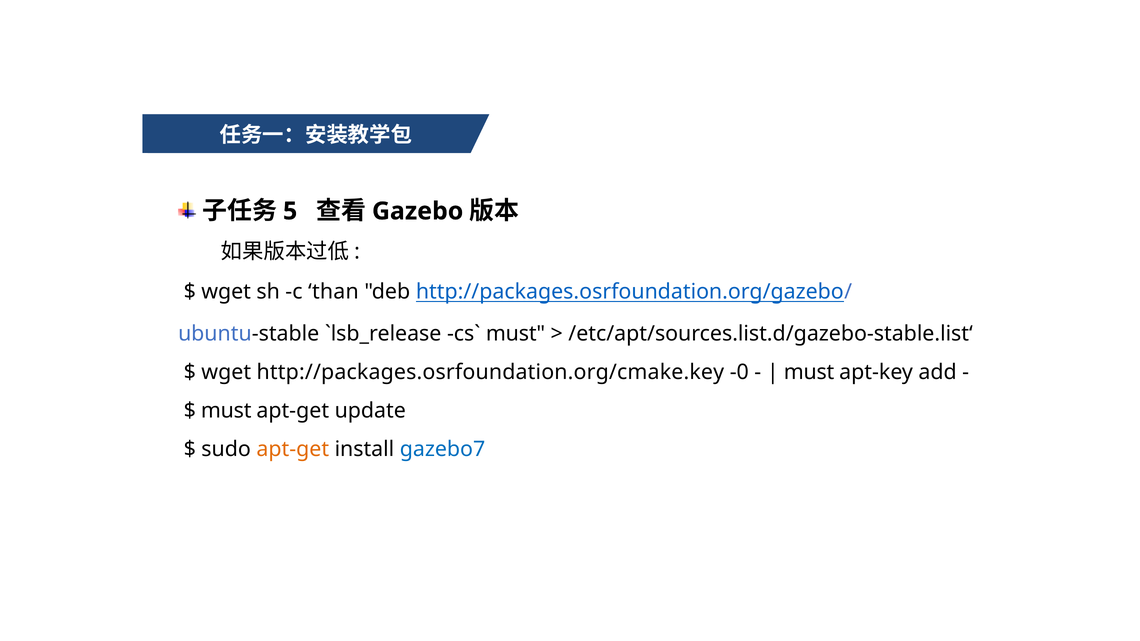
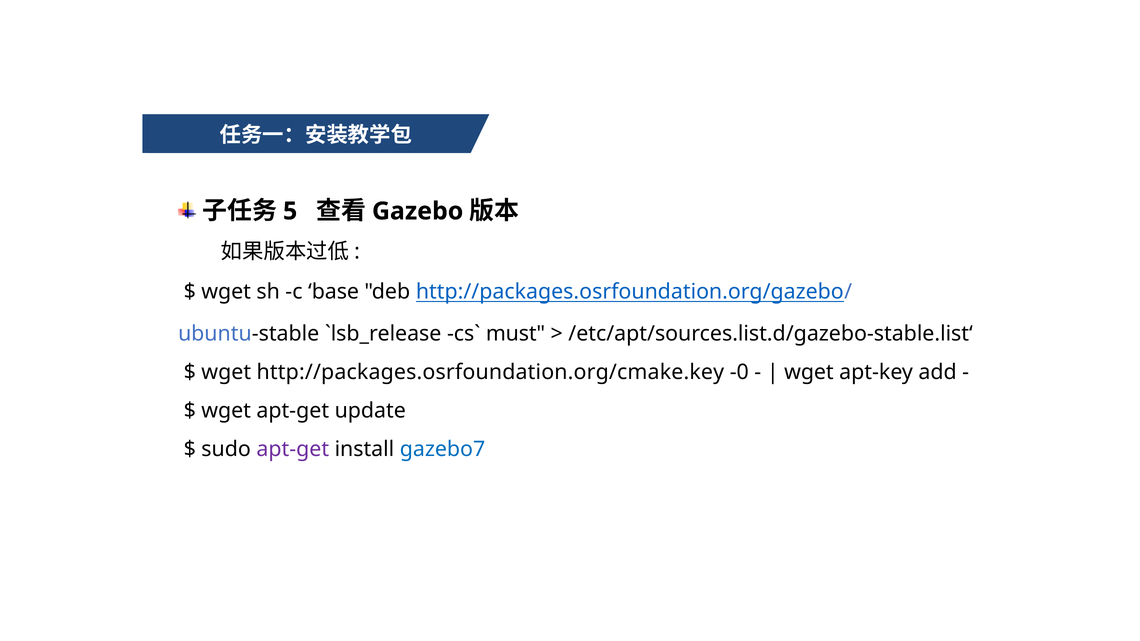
than: than -> base (334, 292)
must: must -> wget (809, 372)
must: must -> wget (226, 411)
apt-get colour: orange -> purple (293, 449)
